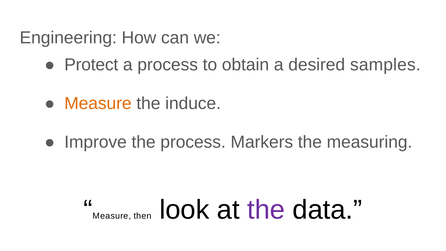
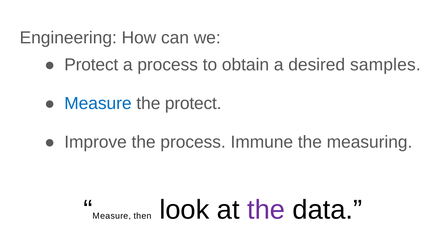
Measure colour: orange -> blue (98, 103)
the induce: induce -> protect (193, 103)
Markers: Markers -> Immune (262, 142)
